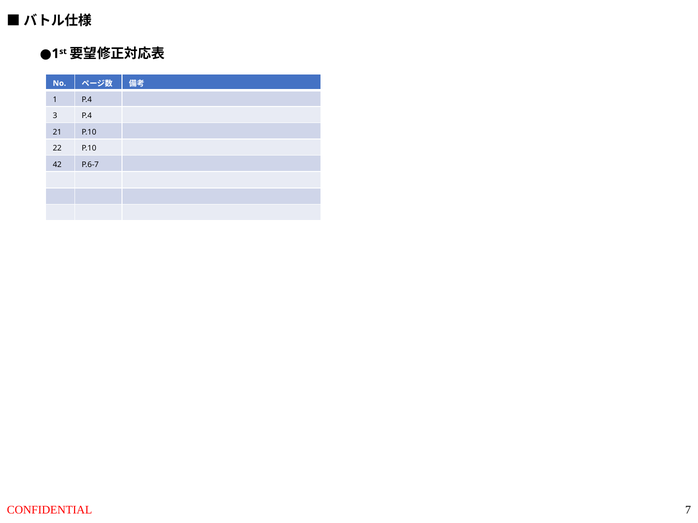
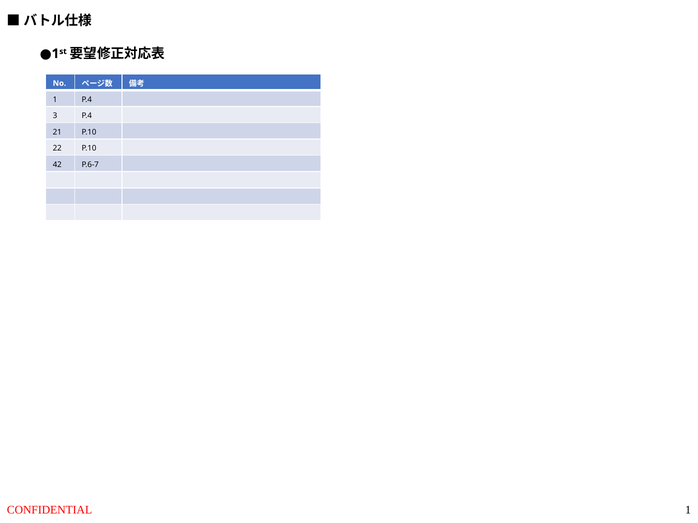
CONFIDENTIAL 7: 7 -> 1 (688, 510)
